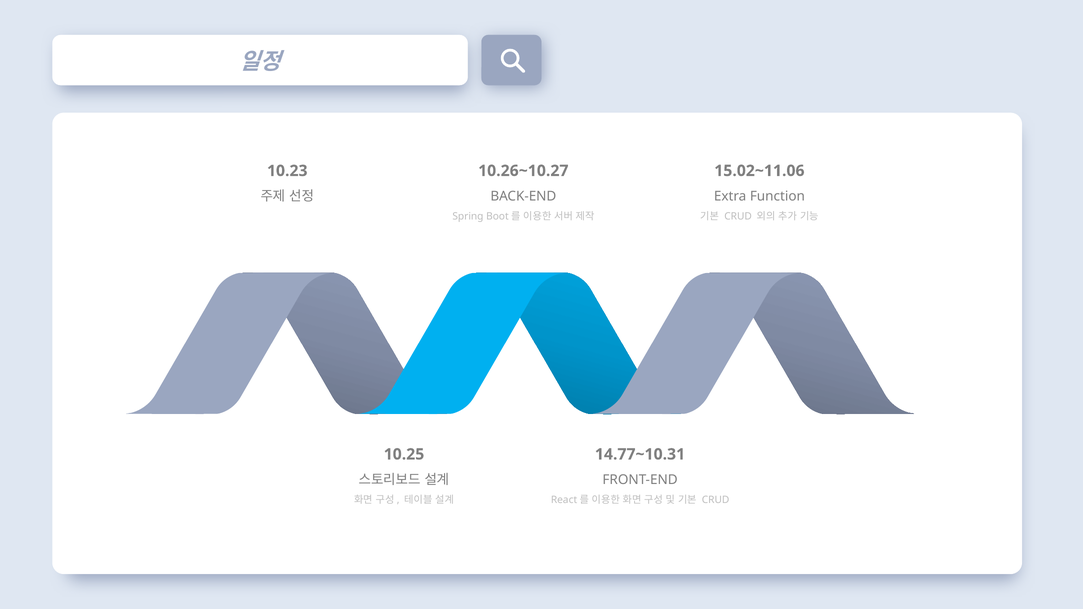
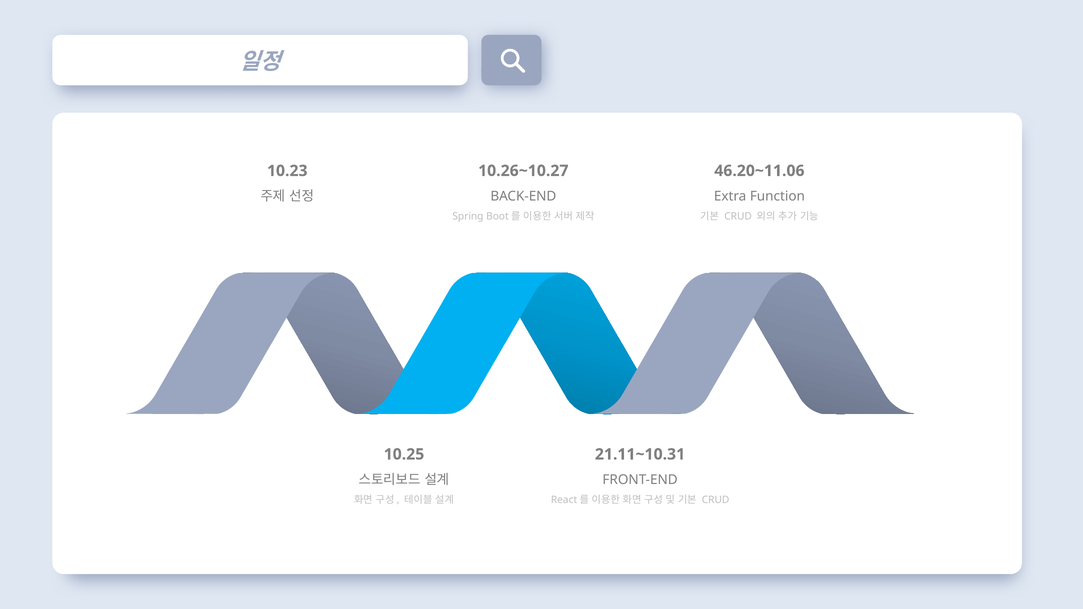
15.02~11.06: 15.02~11.06 -> 46.20~11.06 (759, 171)
14.77~10.31: 14.77~10.31 -> 21.11~10.31 (640, 454)
